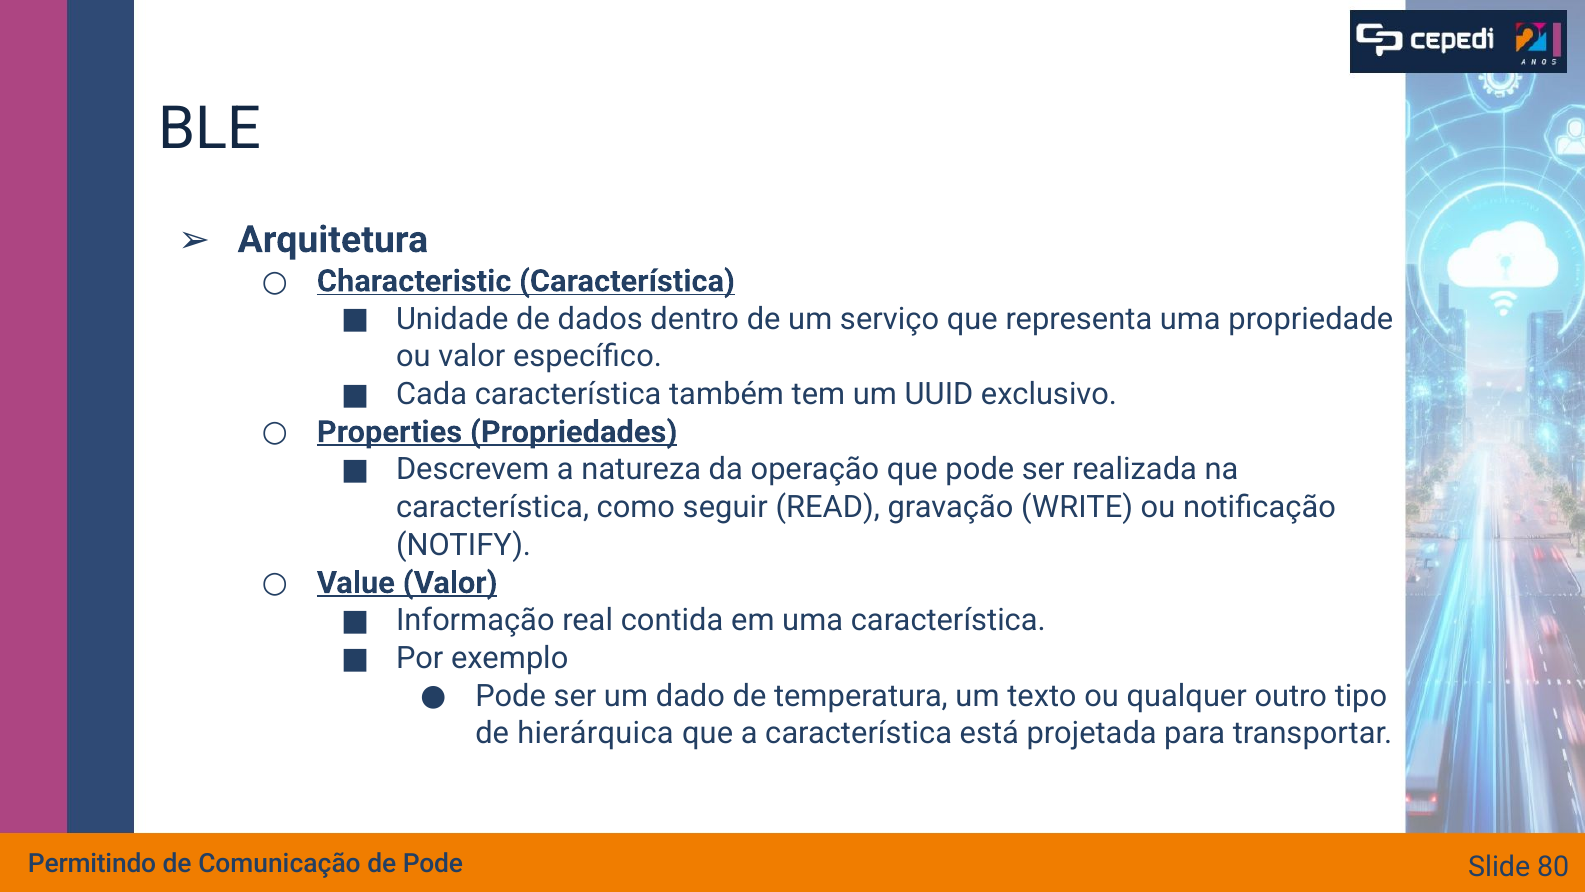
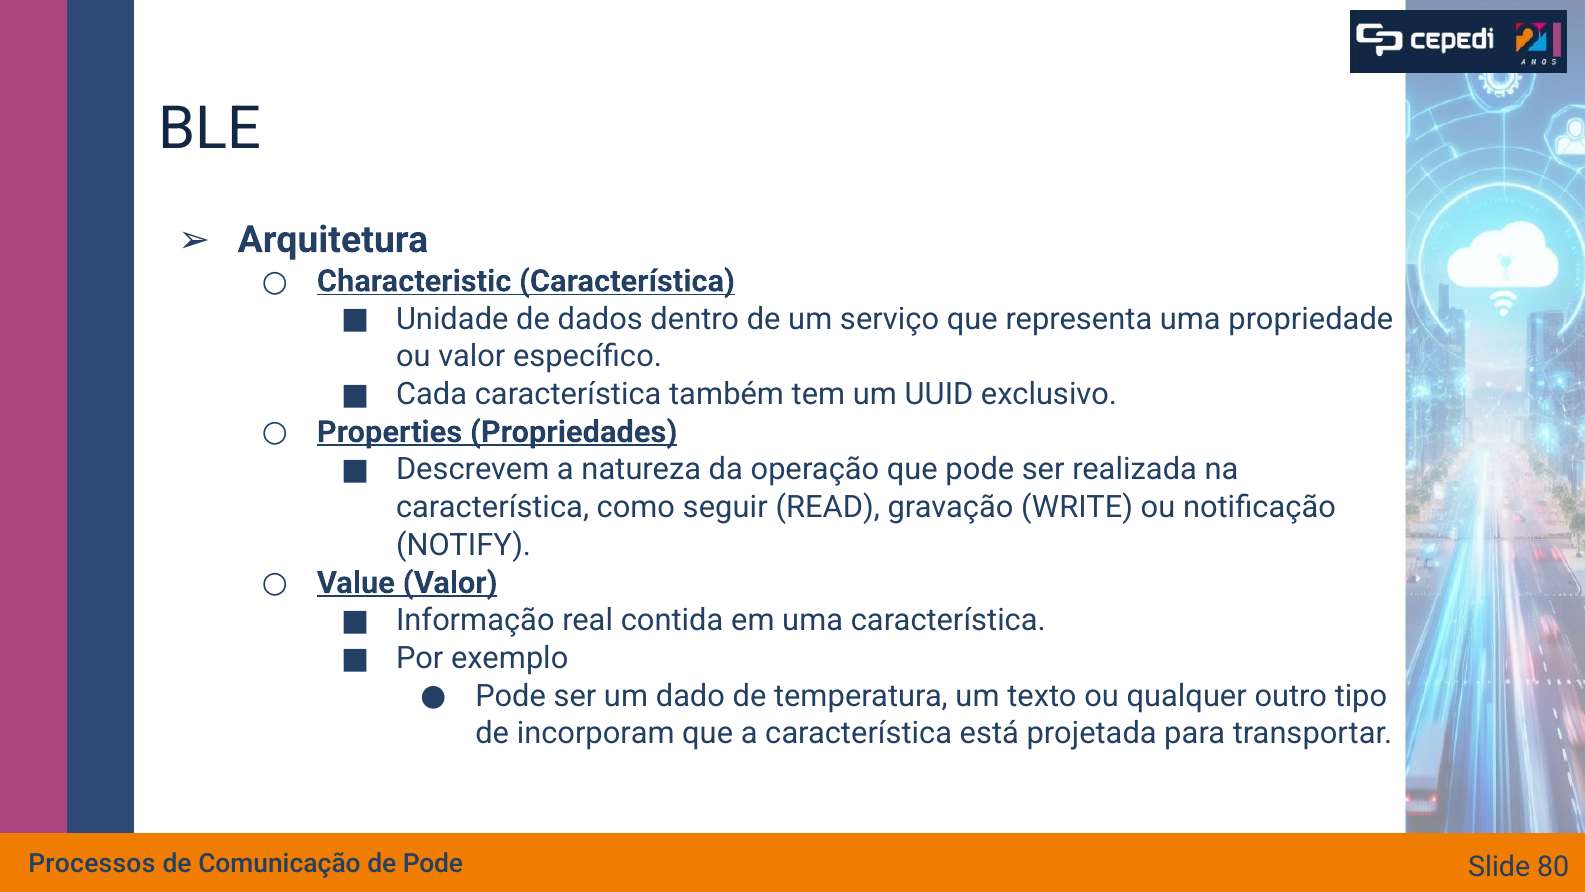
hierárquica: hierárquica -> incorporam (596, 733)
Permitindo: Permitindo -> Processos (92, 863)
